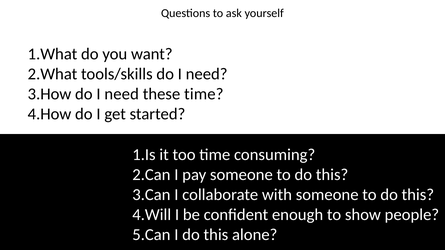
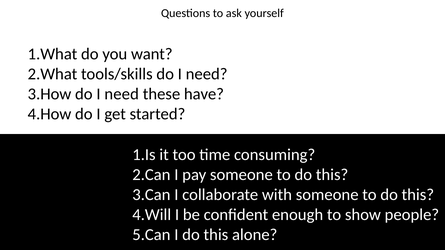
these time: time -> have (204, 94)
